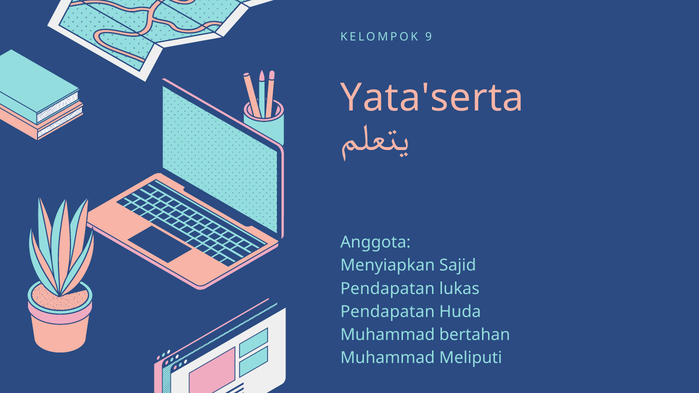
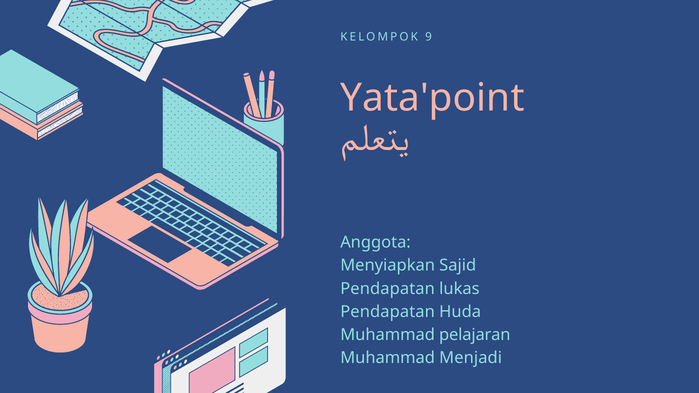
Yata'serta: Yata'serta -> Yata'point (432, 98)
bertahan: bertahan -> pelajaran (475, 335)
Meliputi: Meliputi -> Menjadi (471, 358)
